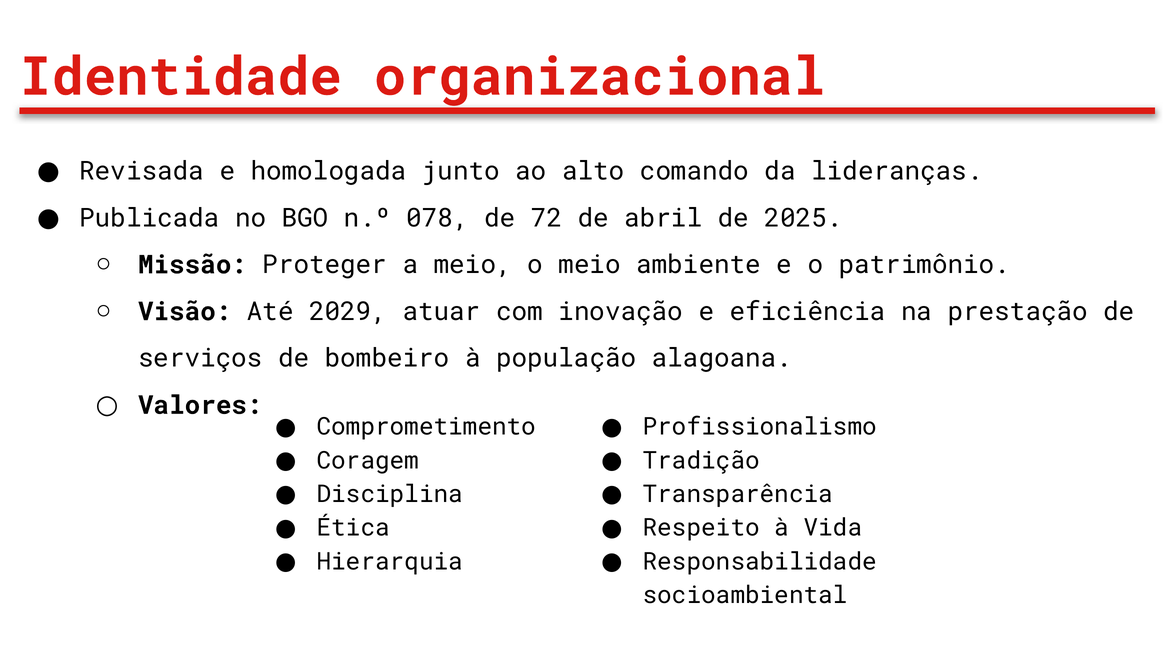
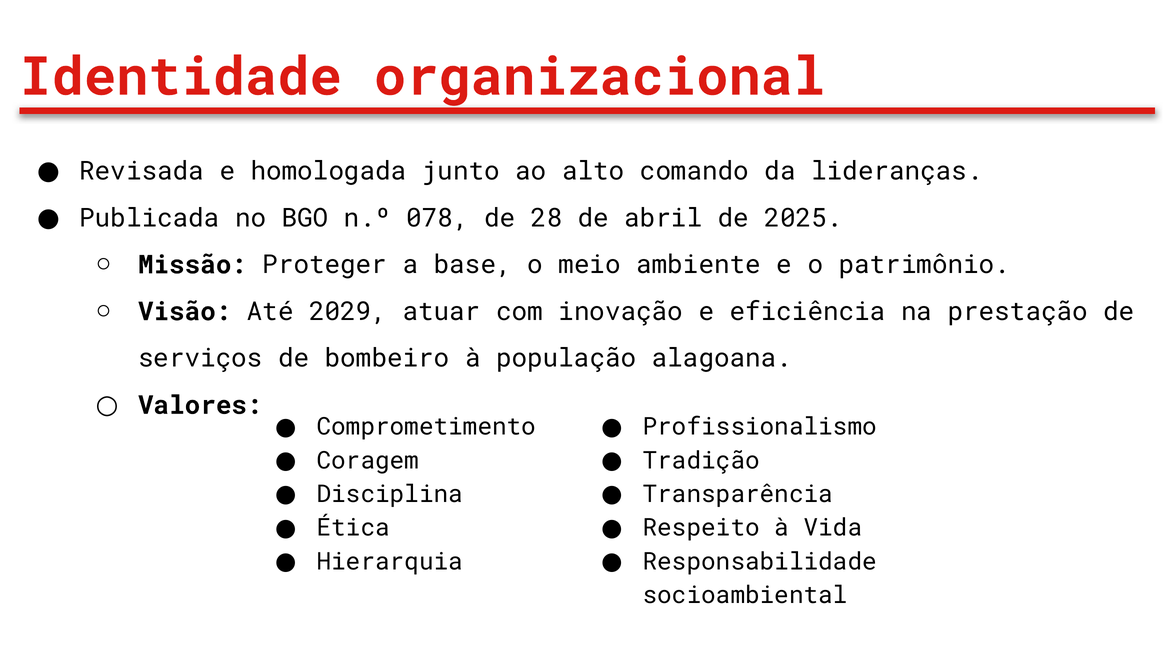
72: 72 -> 28 (547, 218)
a meio: meio -> base (473, 265)
